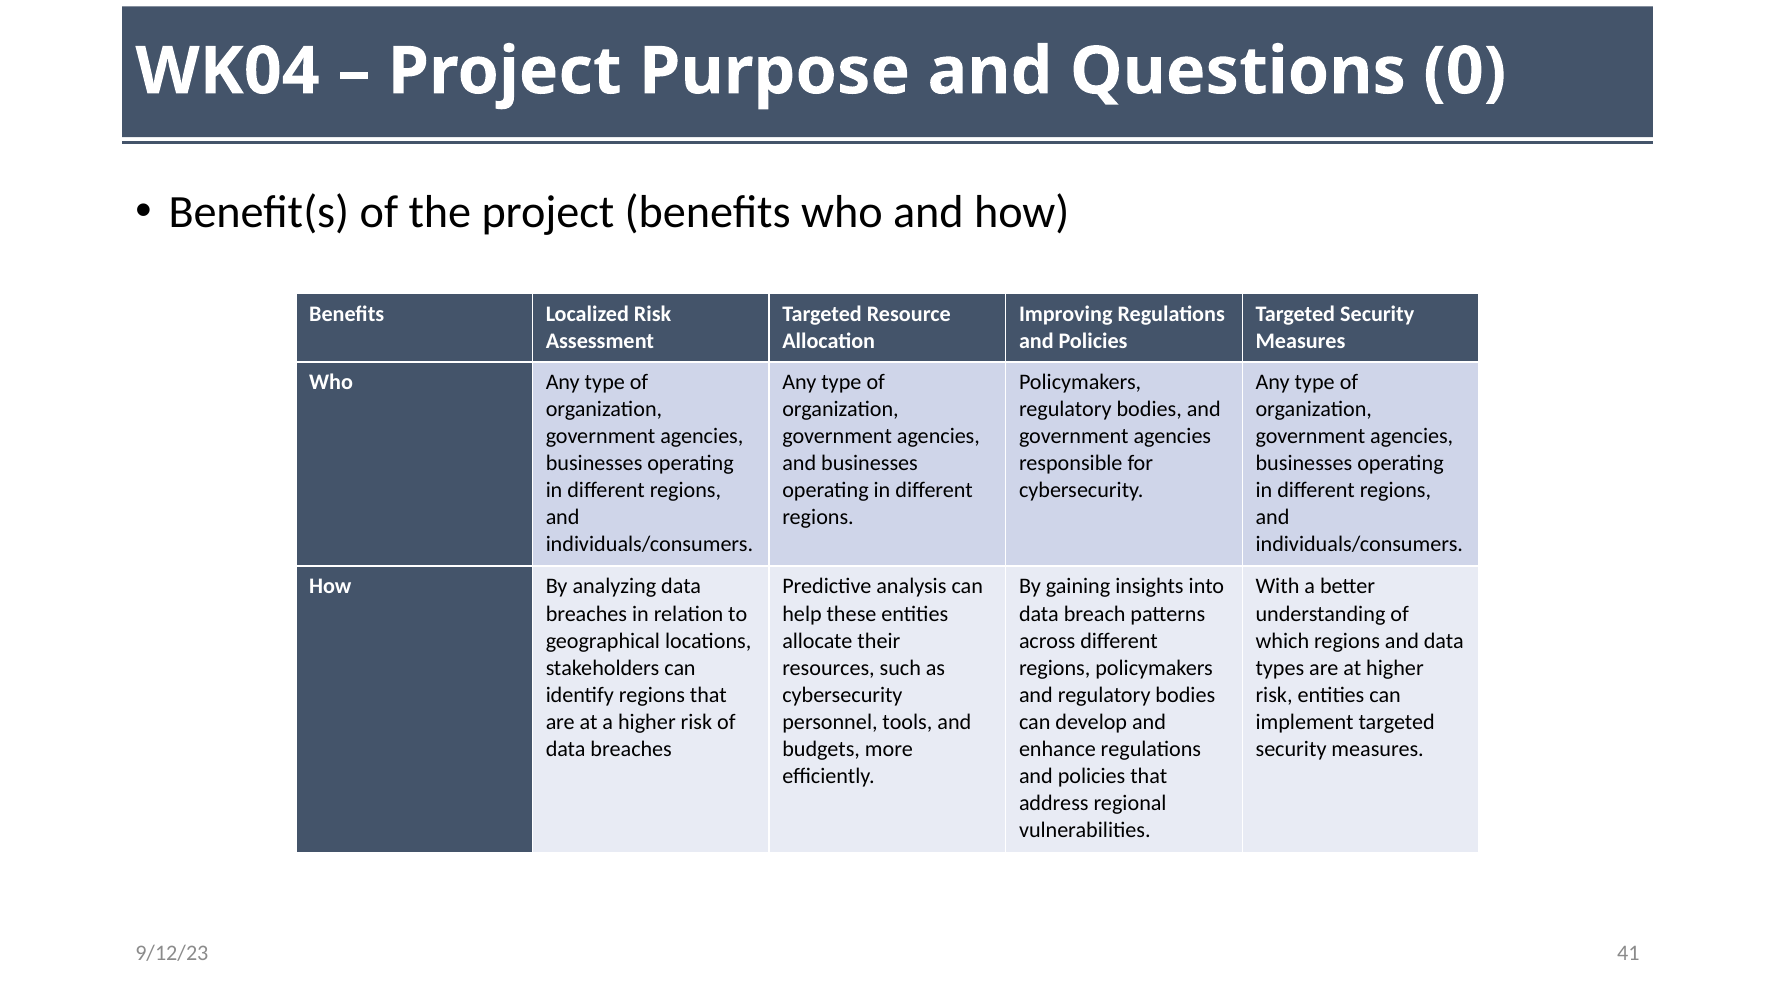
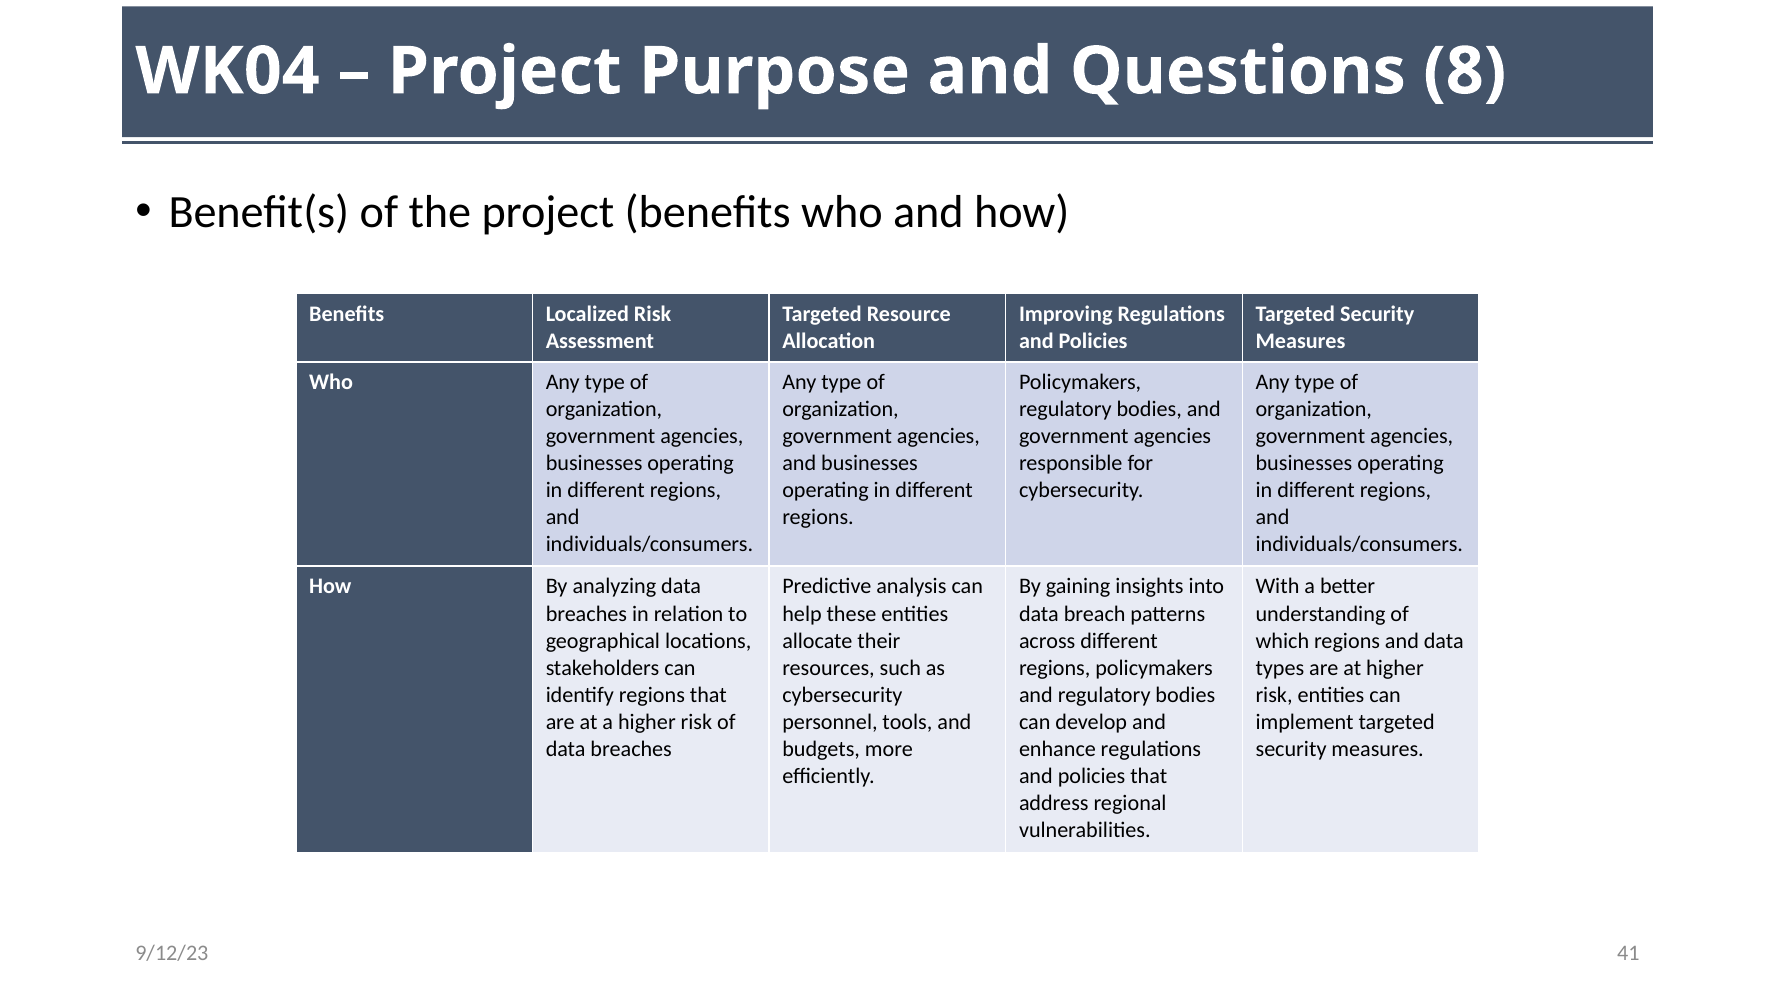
0: 0 -> 8 (1465, 71)
